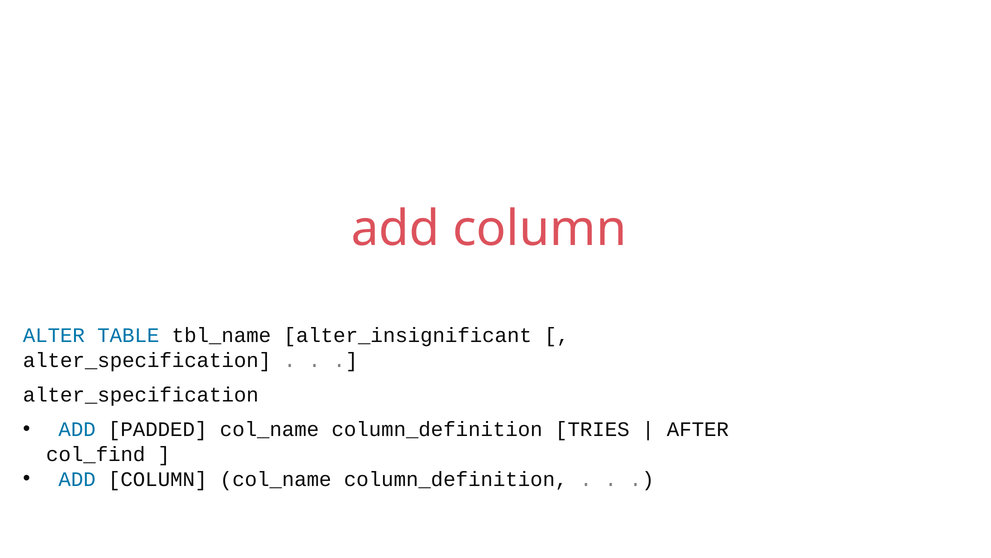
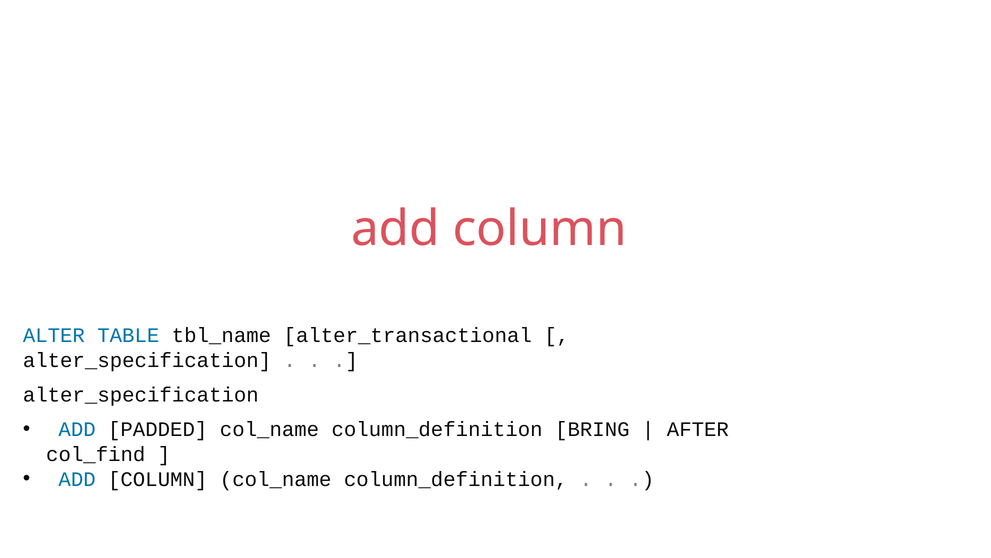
alter_insignificant: alter_insignificant -> alter_transactional (408, 335)
TRIES: TRIES -> BRING (592, 429)
